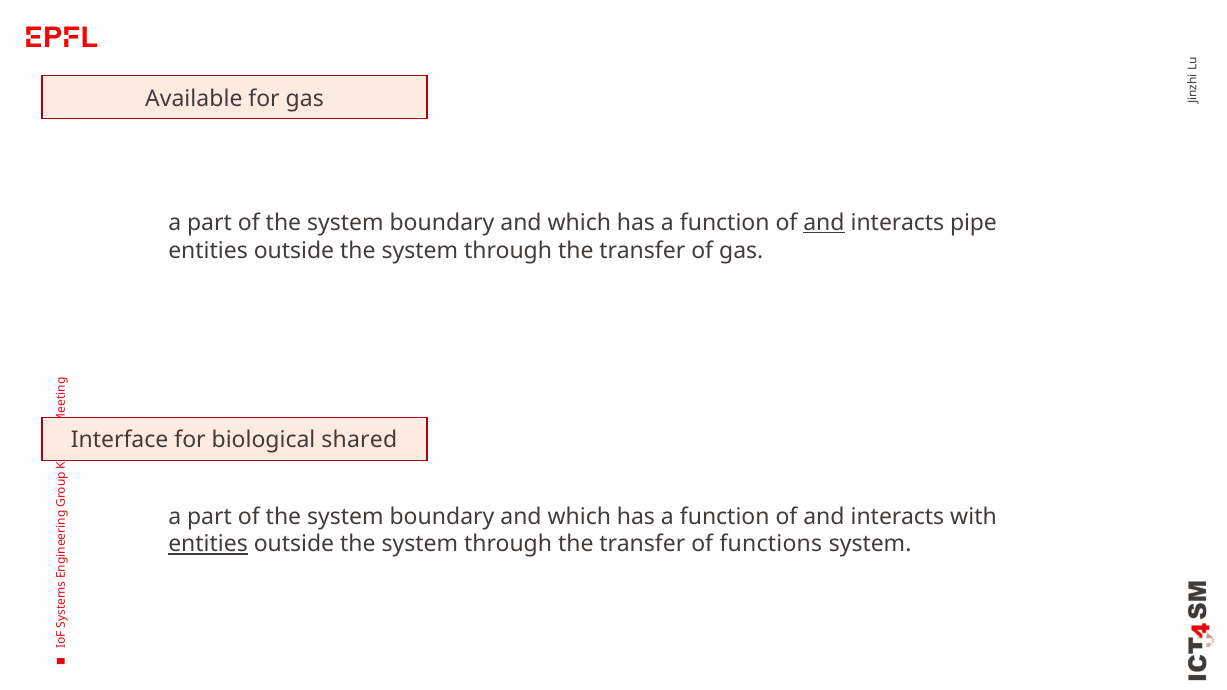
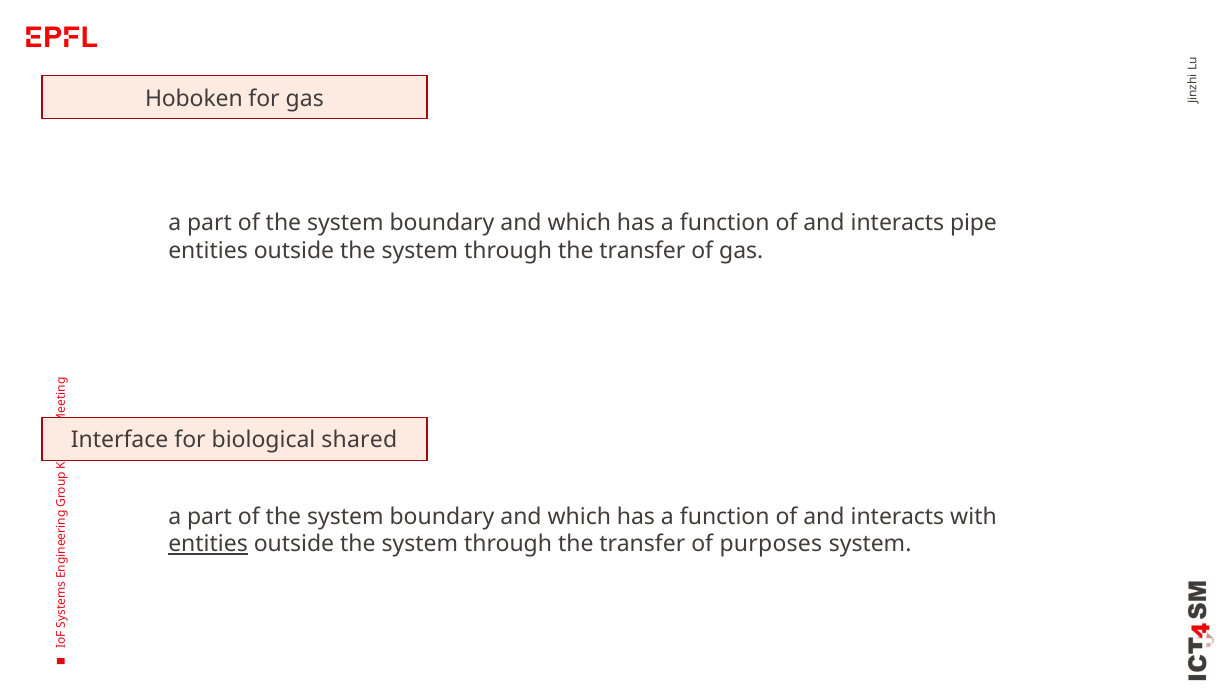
Available: Available -> Hoboken (194, 99)
and underline: present -> none (824, 223)
functions: functions -> purposes (771, 544)
